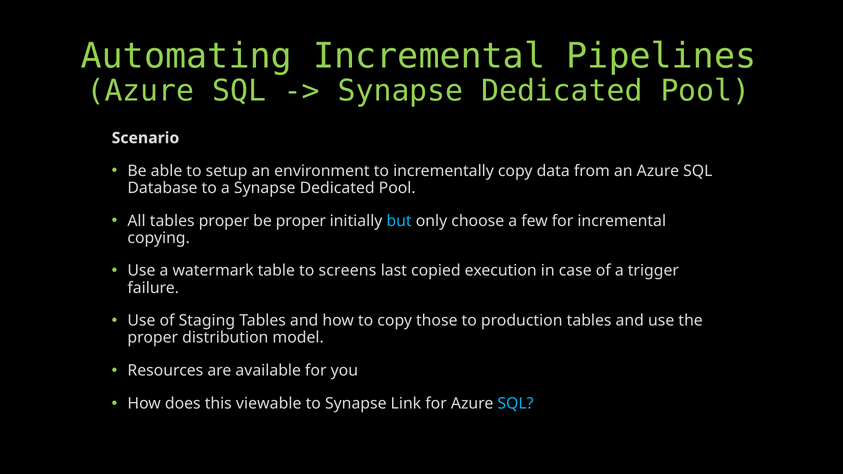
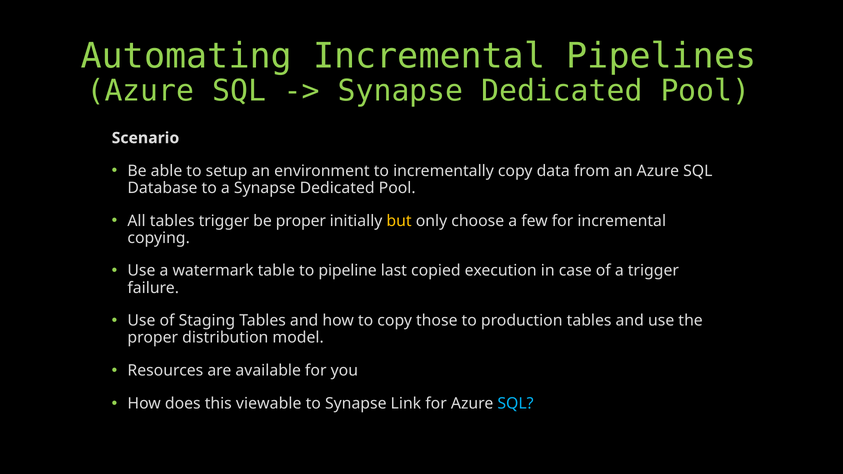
tables proper: proper -> trigger (224, 221)
but colour: light blue -> yellow (399, 221)
screens: screens -> pipeline (348, 271)
